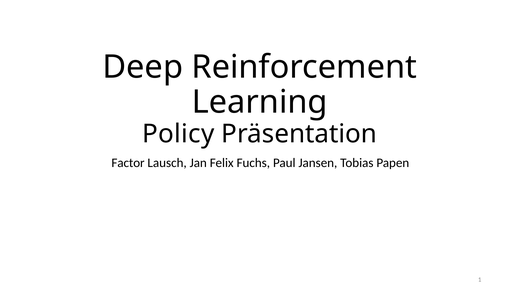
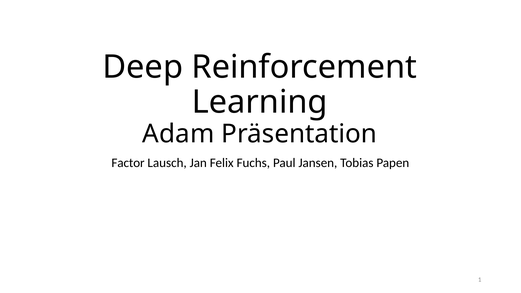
Policy: Policy -> Adam (178, 134)
